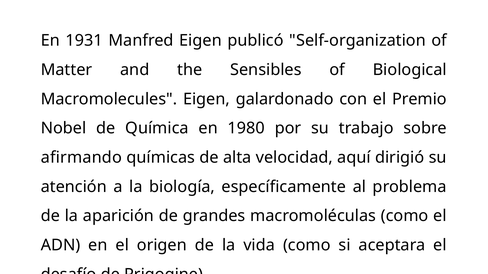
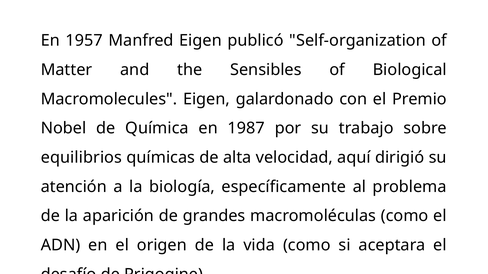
1931: 1931 -> 1957 (84, 41)
1980: 1980 -> 1987 (246, 128)
afirmando: afirmando -> equilibrios (81, 158)
